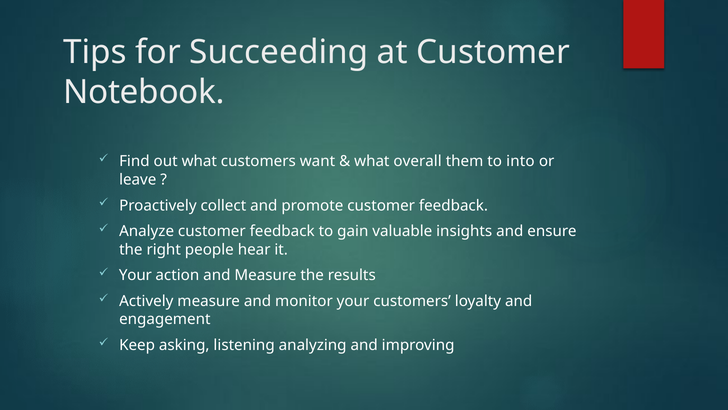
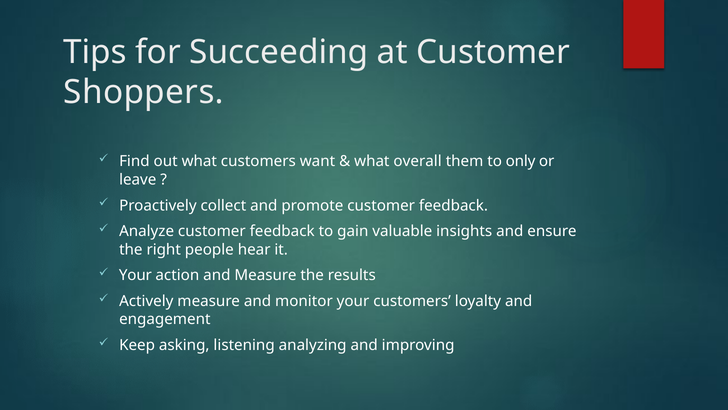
Notebook: Notebook -> Shoppers (144, 92)
into: into -> only (521, 161)
